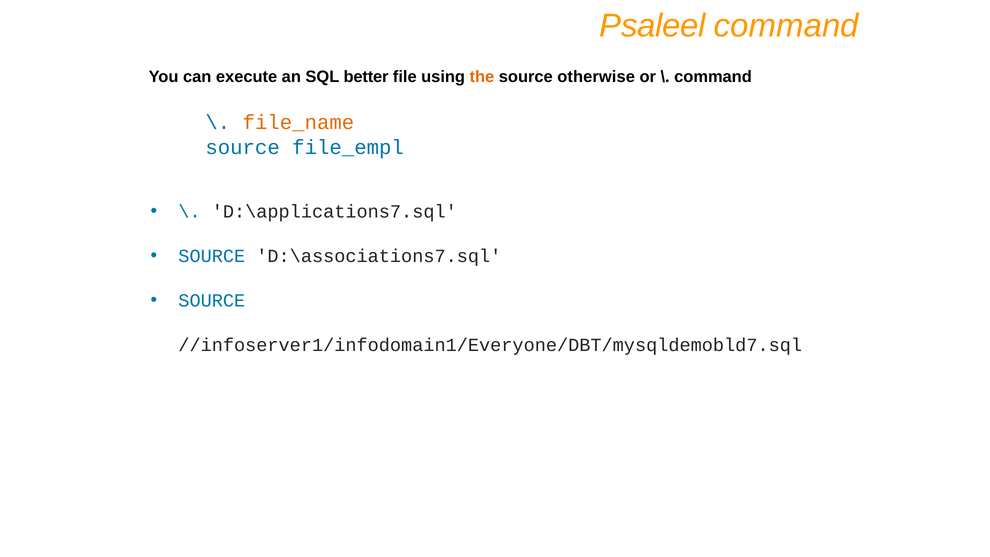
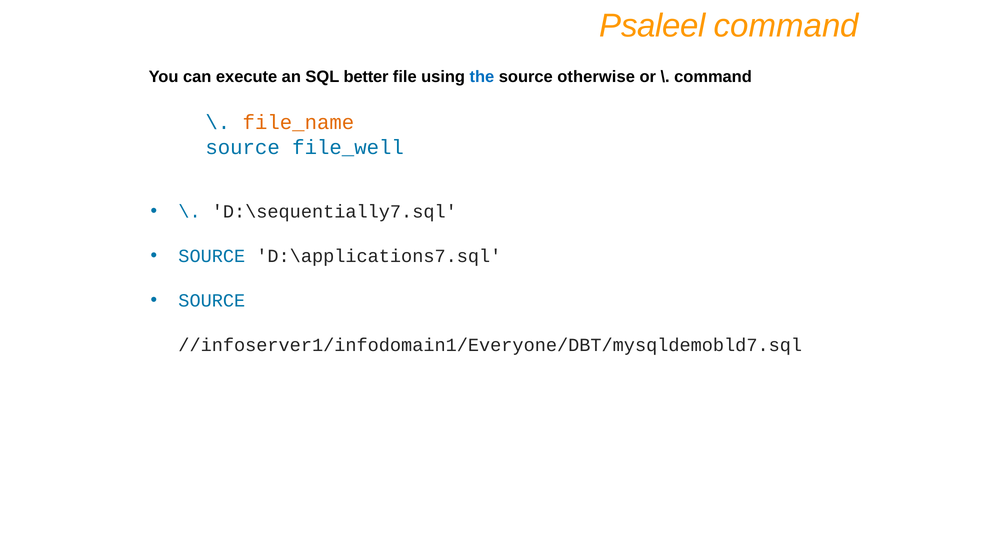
the colour: orange -> blue (482, 77)
file_empl: file_empl -> file_well (348, 147)
D:\applications7.sql: D:\applications7.sql -> D:\sequentially7.sql (334, 211)
D:\associations7.sql: D:\associations7.sql -> D:\applications7.sql (379, 256)
